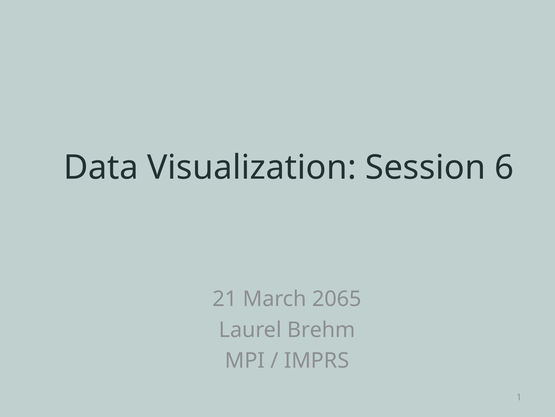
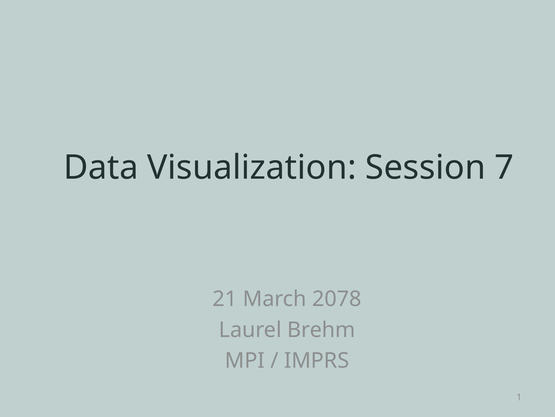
6: 6 -> 7 (504, 167)
2065: 2065 -> 2078 (337, 298)
